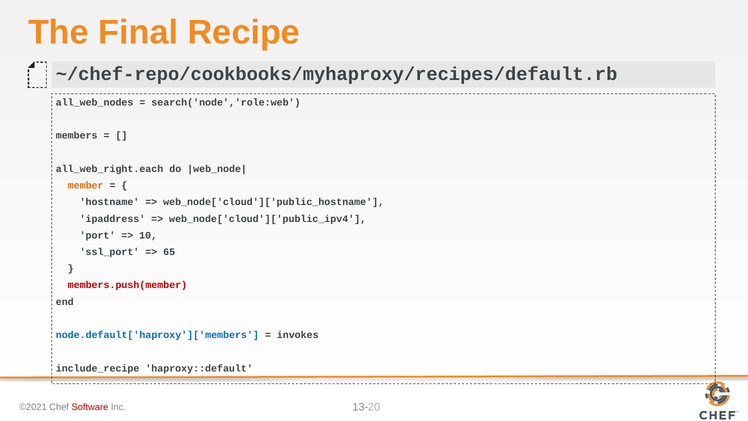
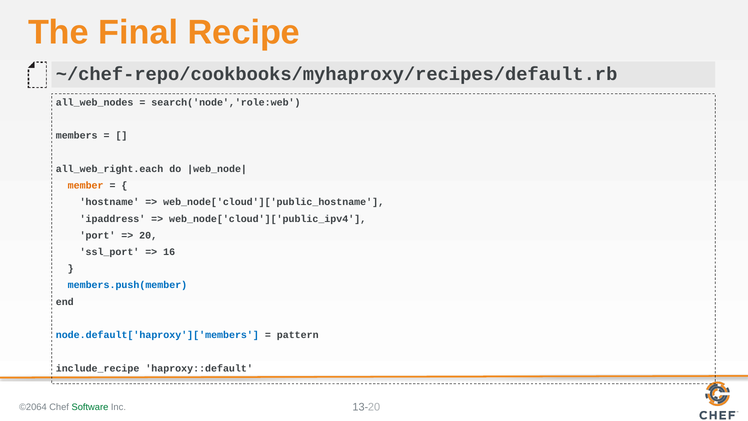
10: 10 -> 20 (148, 235)
65: 65 -> 16 (169, 252)
members.push(member colour: red -> blue (127, 285)
invokes: invokes -> pattern (298, 335)
©2021: ©2021 -> ©2064 (33, 407)
Software colour: red -> green (90, 407)
